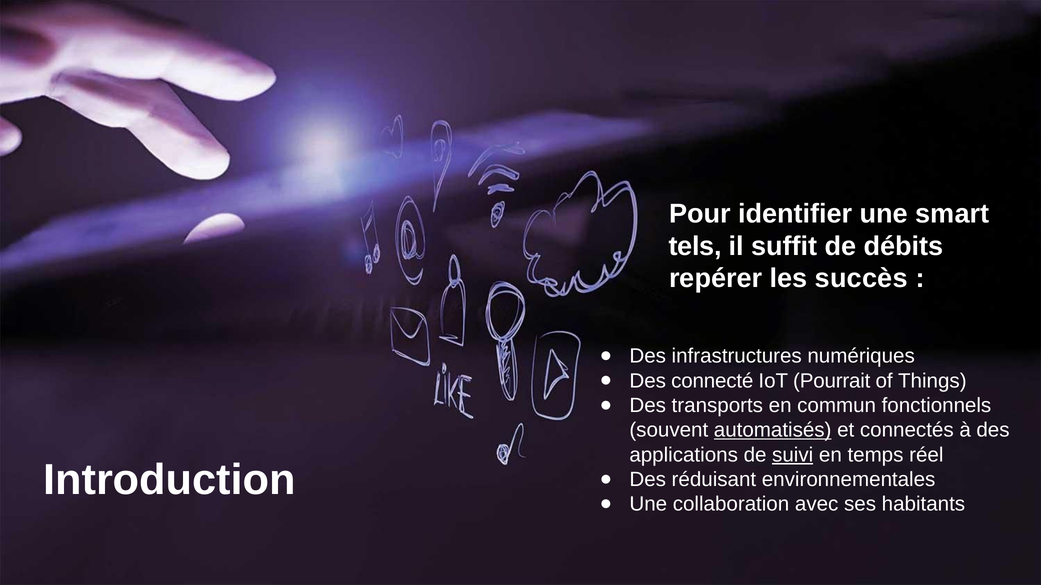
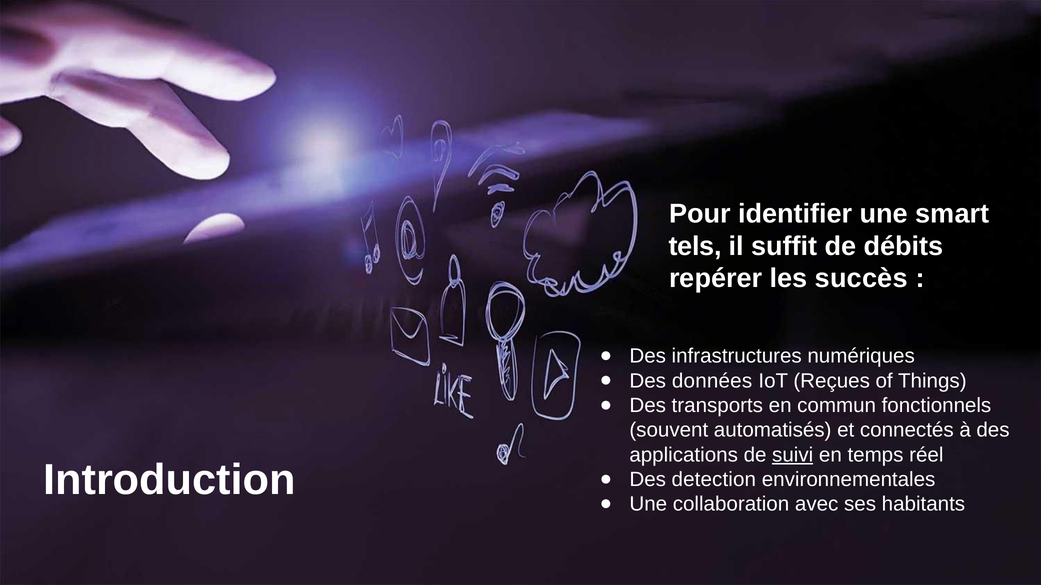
connecté: connecté -> données (712, 381)
Pourrait: Pourrait -> Reçues (832, 381)
automatisés underline: present -> none (773, 431)
réduisant: réduisant -> detection (714, 480)
